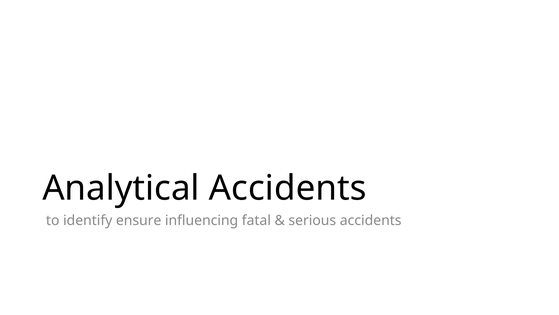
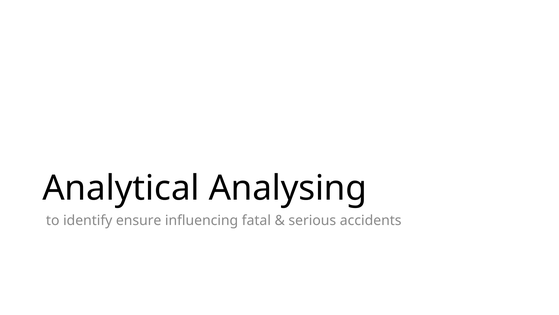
Analytical Accidents: Accidents -> Analysing (288, 188)
